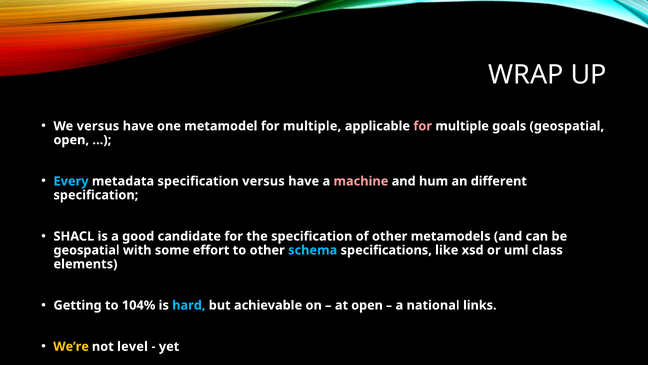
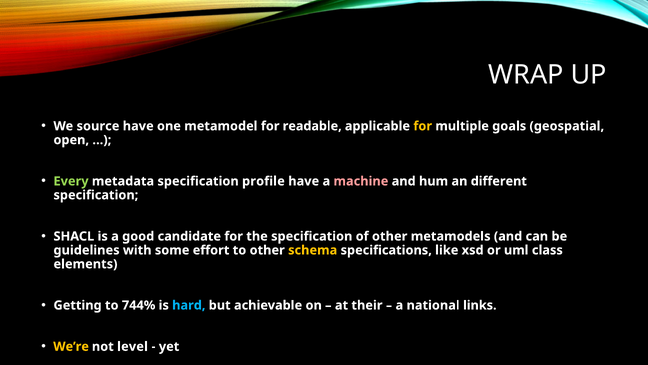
We versus: versus -> source (98, 126)
metamodel for multiple: multiple -> readable (312, 126)
for colour: pink -> yellow (423, 126)
Every colour: light blue -> light green (71, 181)
specification versus: versus -> profile (263, 181)
geospatial: geospatial -> guidelines (87, 250)
schema colour: light blue -> yellow (313, 250)
104%: 104% -> 744% (139, 305)
at open: open -> their (367, 305)
